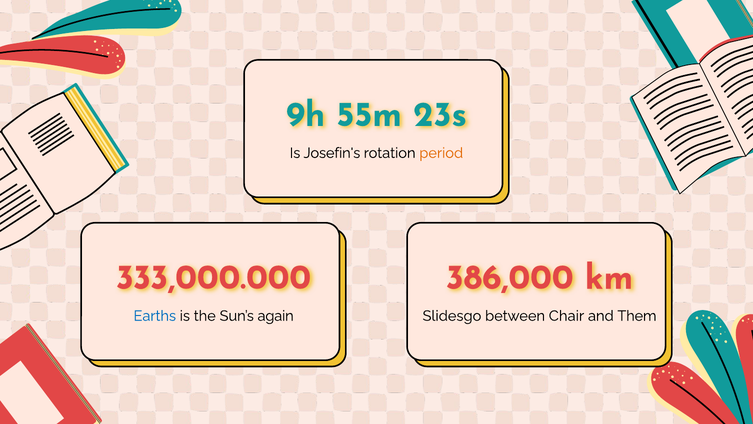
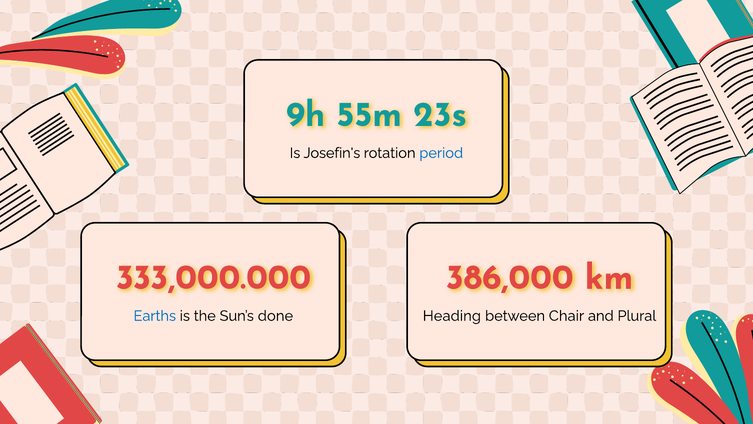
period colour: orange -> blue (441, 153)
again: again -> done (275, 316)
Slidesgo: Slidesgo -> Heading (452, 316)
Them: Them -> Plural (637, 316)
